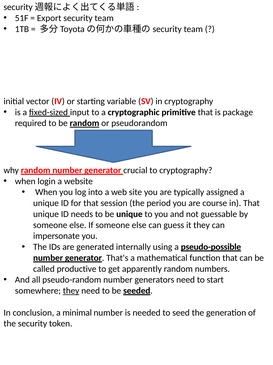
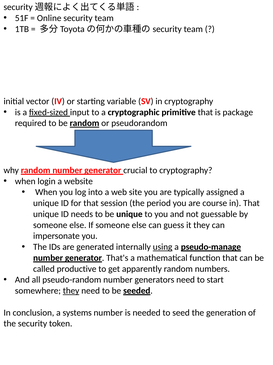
Export: Export -> Online (49, 18)
using underline: none -> present (163, 246)
pseudo-possible: pseudo-possible -> pseudo-manage (211, 246)
minimal: minimal -> systems (77, 312)
